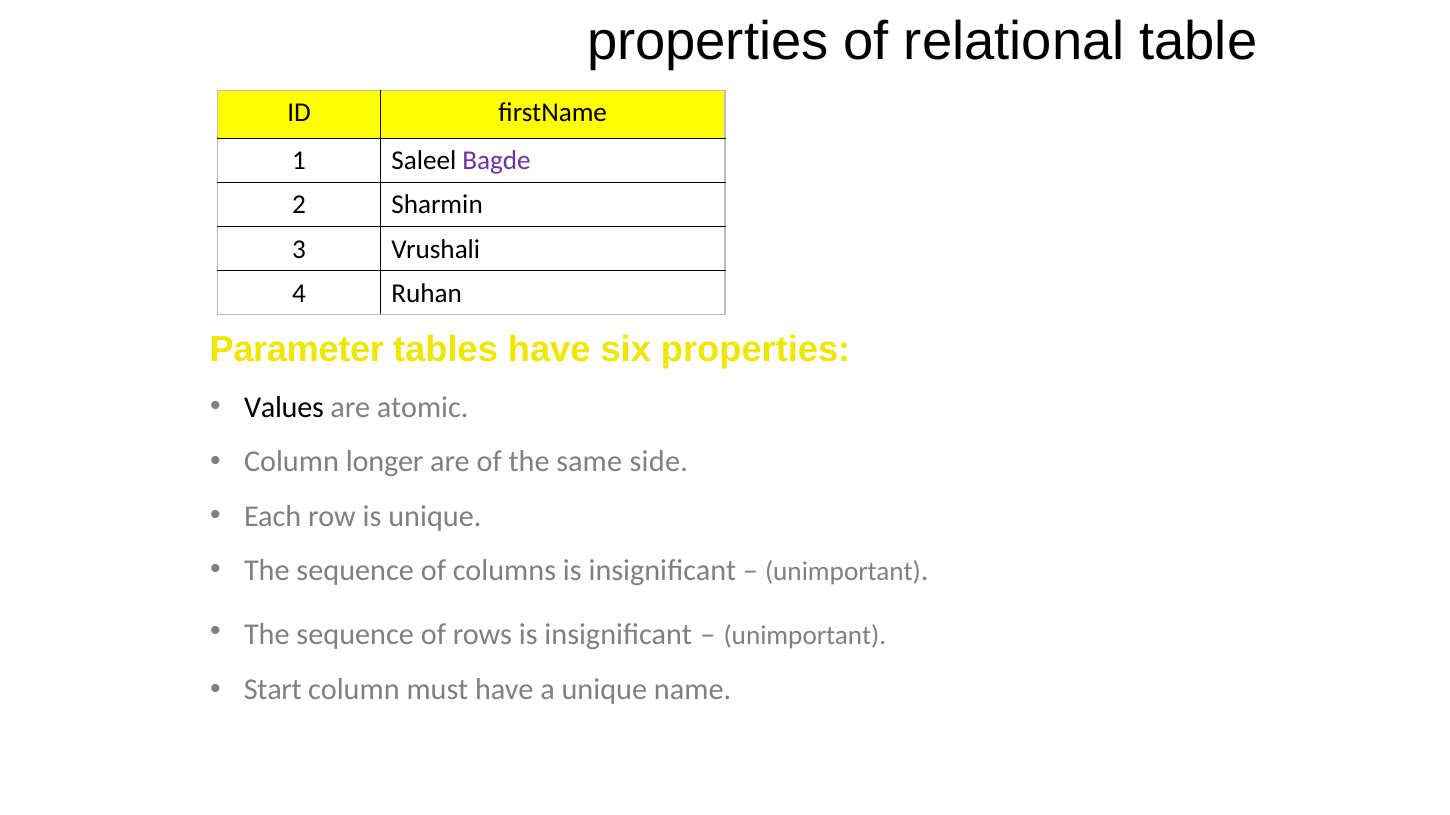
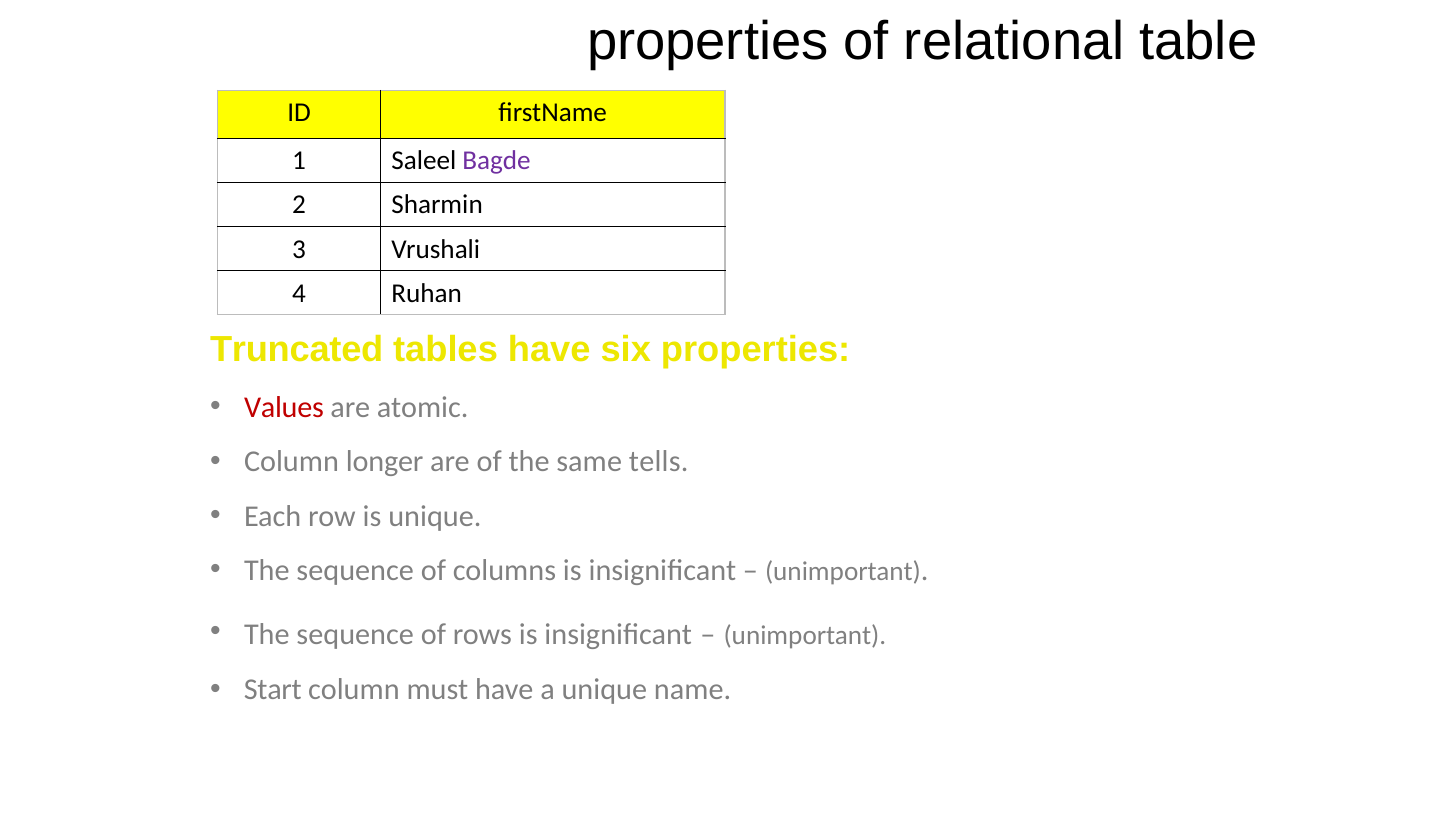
Parameter: Parameter -> Truncated (297, 350)
Values colour: black -> red (284, 408)
side: side -> tells (659, 462)
